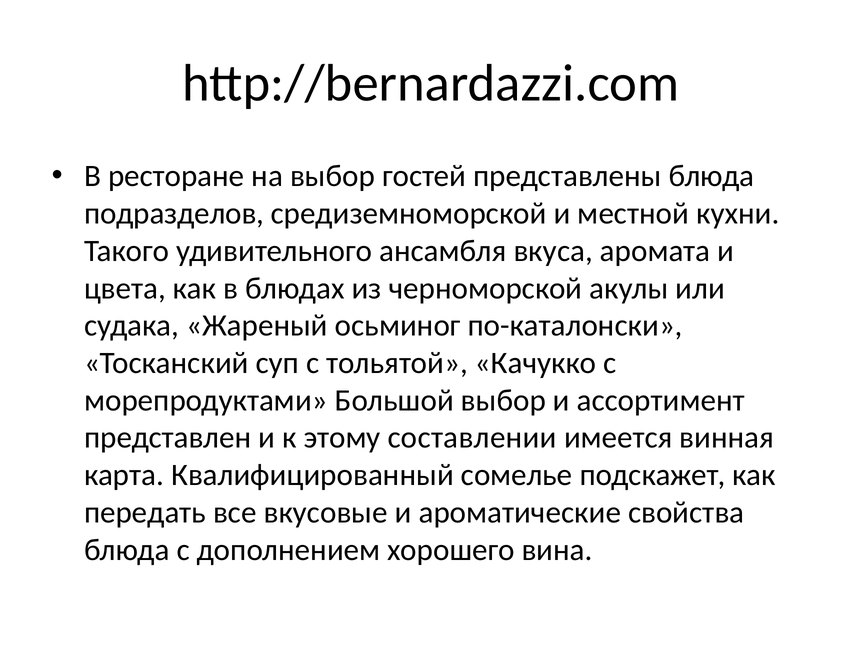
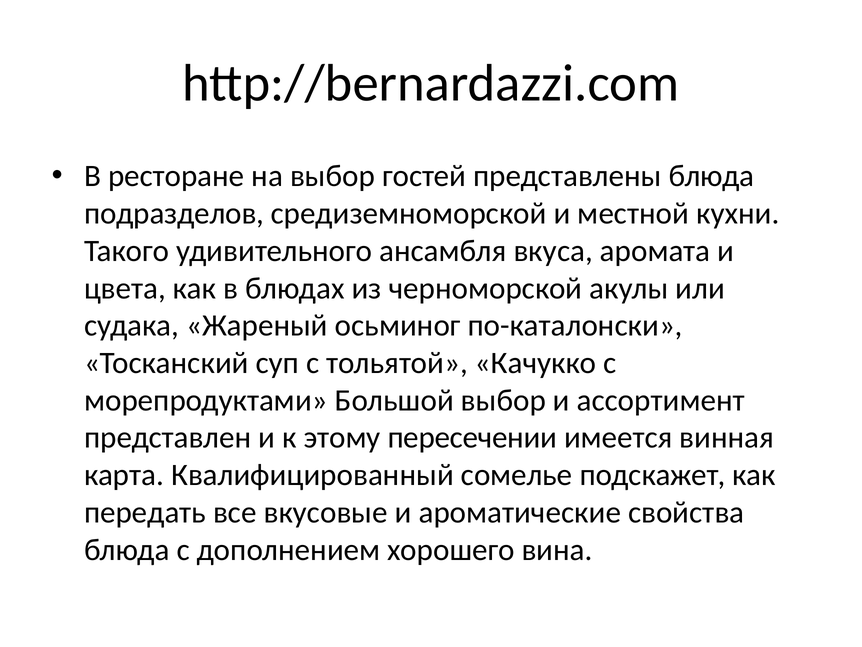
составлении: составлении -> пересечении (472, 437)
